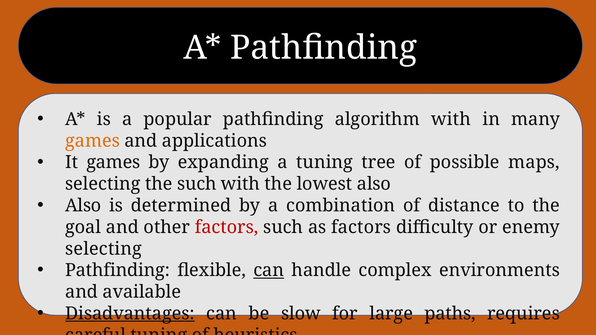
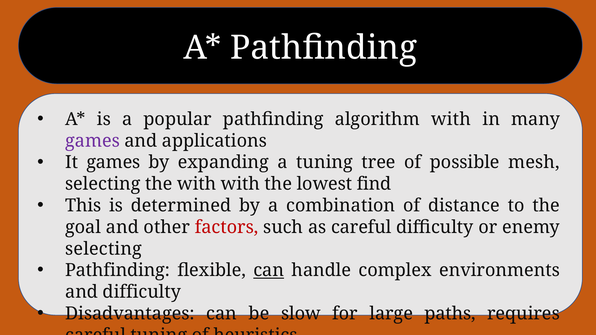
games colour: orange -> purple (93, 141)
maps: maps -> mesh (534, 163)
the such: such -> with (197, 184)
lowest also: also -> find (374, 184)
Also: Also -> This (83, 206)
as factors: factors -> careful (361, 227)
and available: available -> difficulty (142, 292)
Disadvantages underline: present -> none (130, 314)
